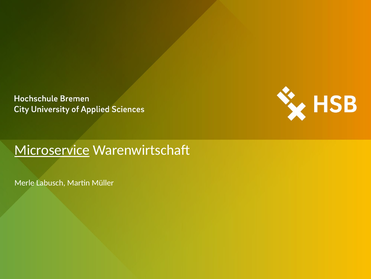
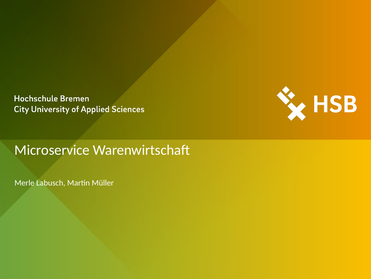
Microservice underline: present -> none (52, 150)
